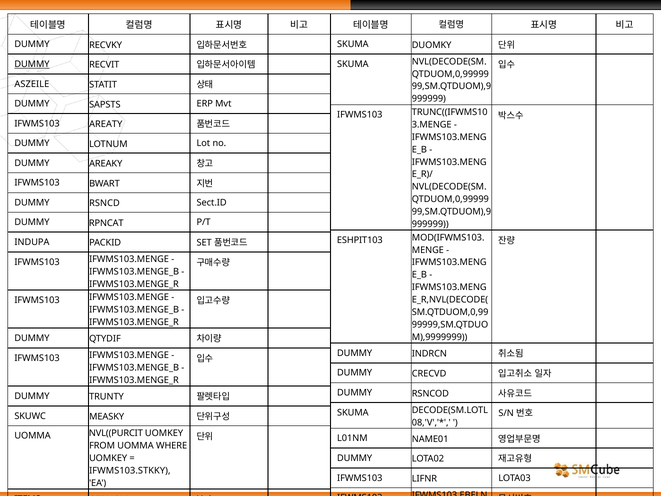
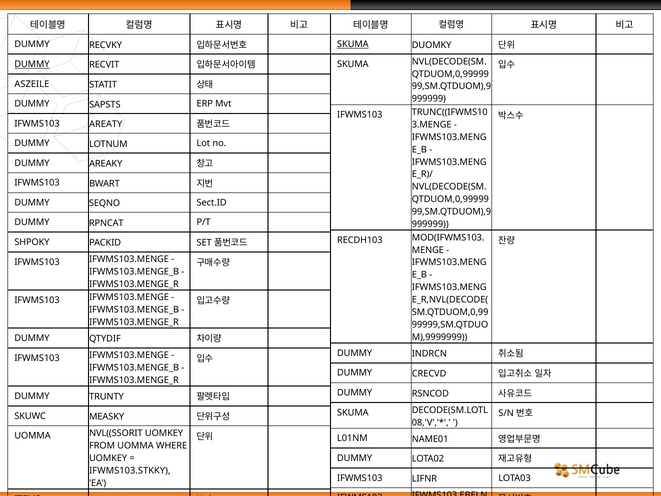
SKUMA underline: none -> present (353, 44)
RSNCD: RSNCD -> SEQNO (105, 203)
ESHPIT103: ESHPIT103 -> RECDH103 (360, 240)
INDUPA: INDUPA -> SHPOKY (32, 242)
NVL((PURCIT: NVL((PURCIT -> NVL((SSORIT (116, 433)
